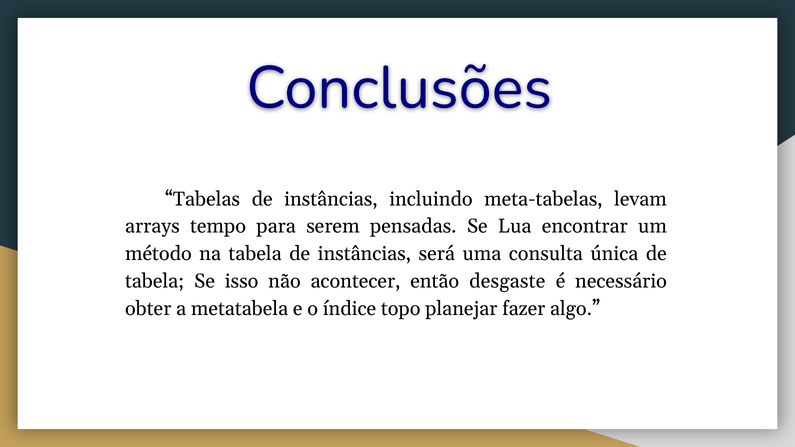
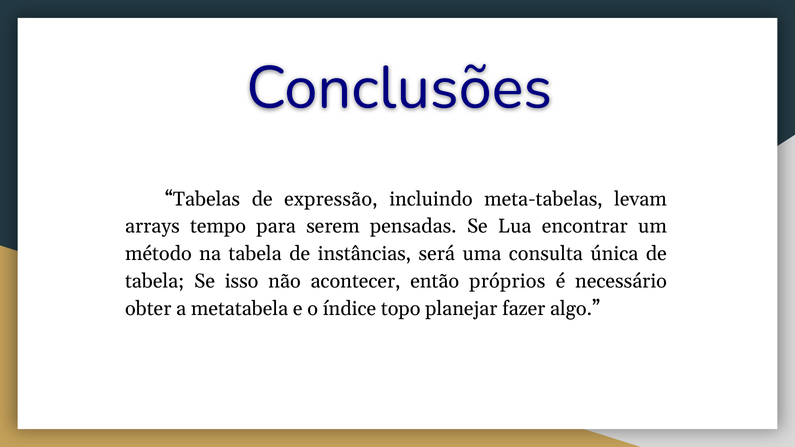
Tabelas de instâncias: instâncias -> expressão (331, 199)
desgaste: desgaste -> próprios (507, 281)
